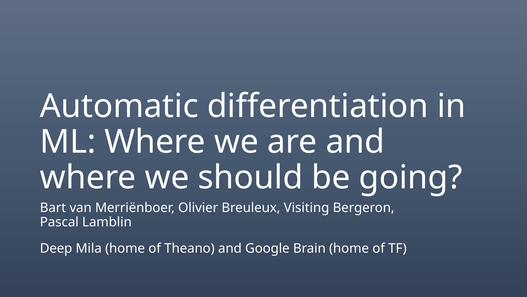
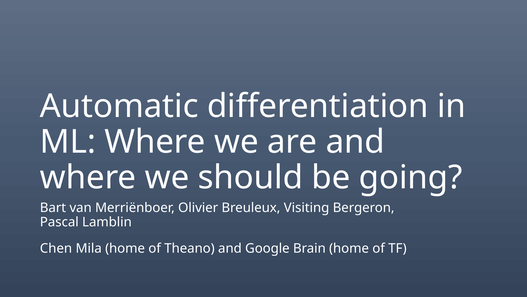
Deep: Deep -> Chen (56, 248)
